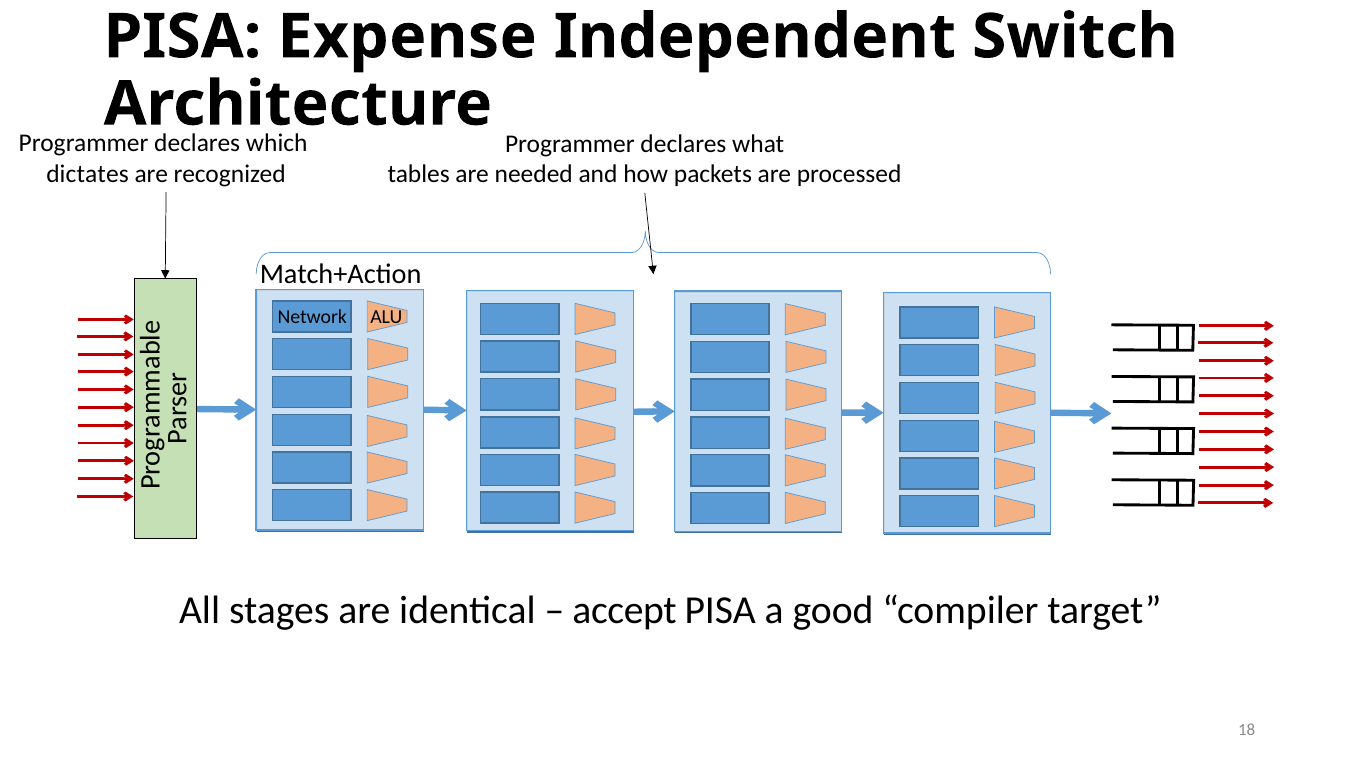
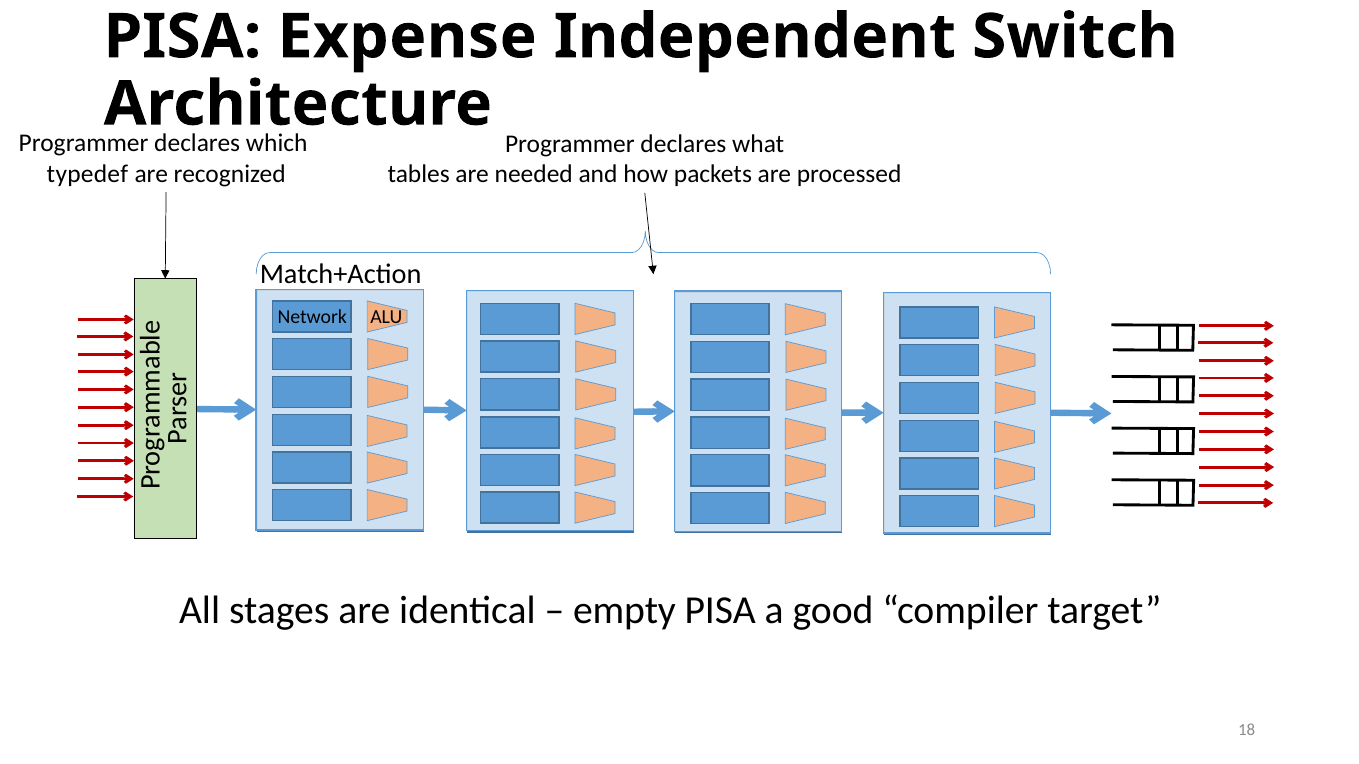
dictates: dictates -> typedef (87, 174)
accept: accept -> empty (624, 611)
